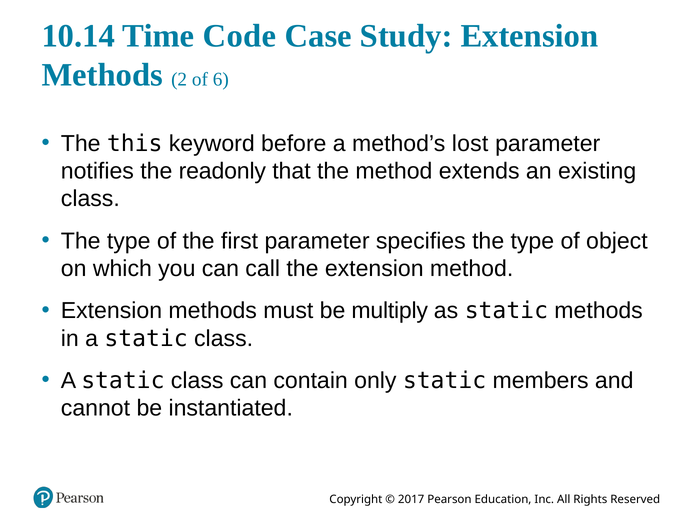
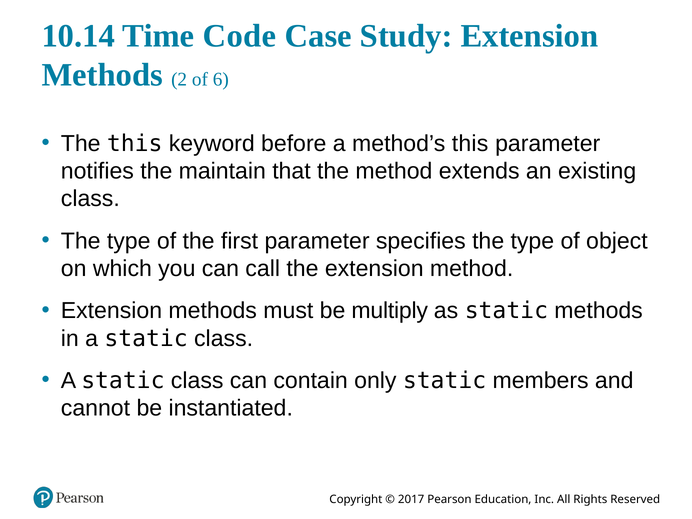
method’s lost: lost -> this (470, 143)
readonly: readonly -> maintain (222, 171)
